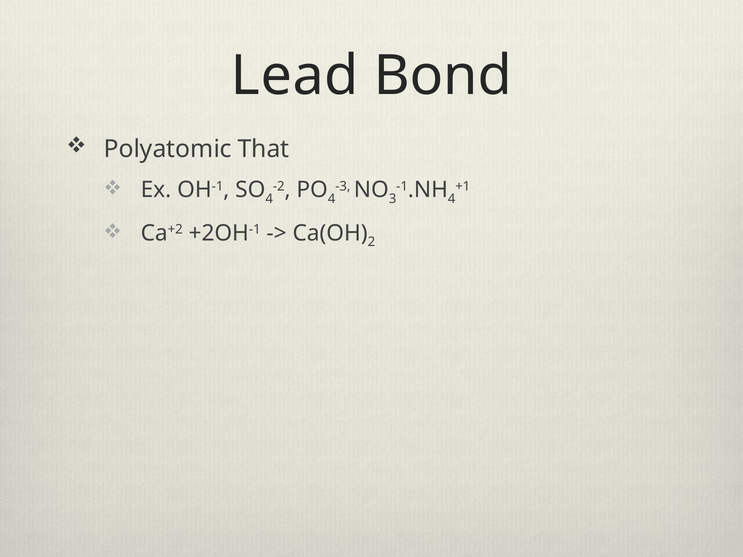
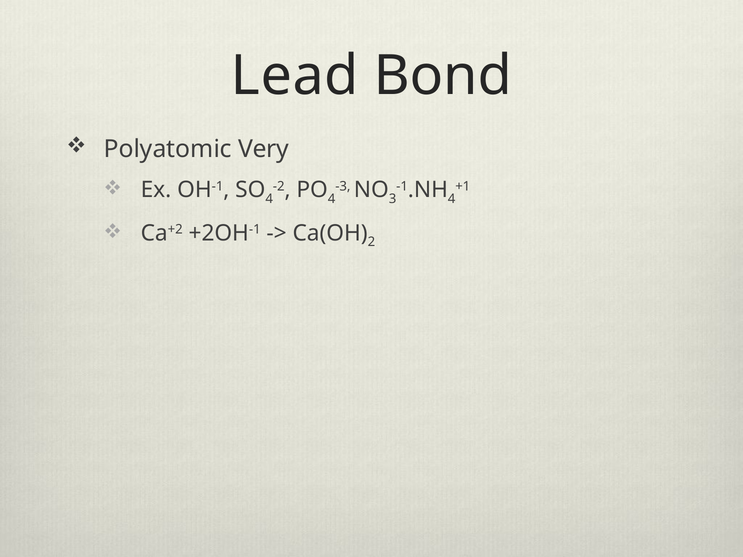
That: That -> Very (264, 149)
